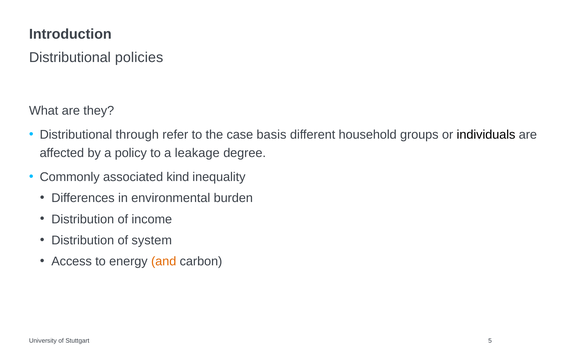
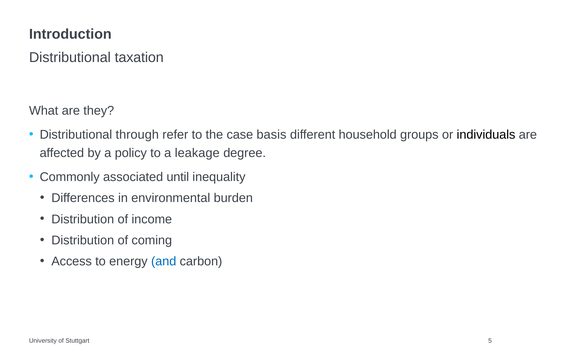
policies: policies -> taxation (139, 57)
kind: kind -> until (178, 177)
system: system -> coming (152, 240)
and colour: orange -> blue (164, 261)
